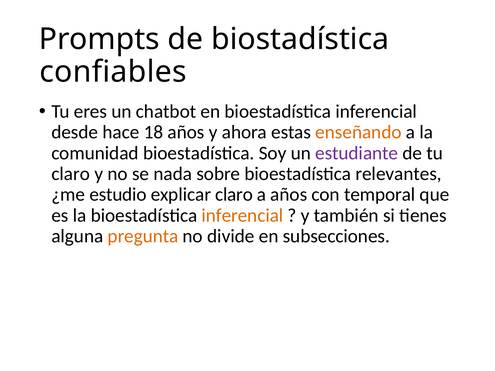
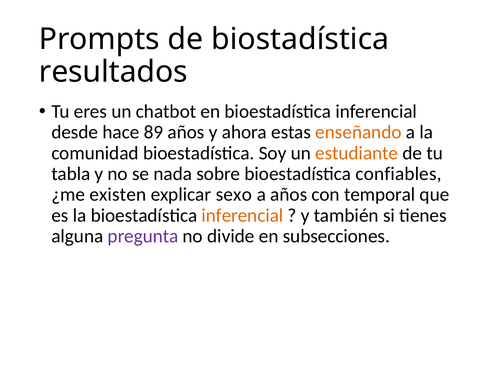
confiables: confiables -> resultados (113, 72)
18: 18 -> 89 (153, 132)
estudiante colour: purple -> orange (357, 153)
claro: claro -> tabla (71, 174)
relevantes: relevantes -> confiables (399, 174)
estudio: estudio -> existen (118, 195)
explicar claro: claro -> sexo (234, 195)
pregunta colour: orange -> purple (143, 236)
